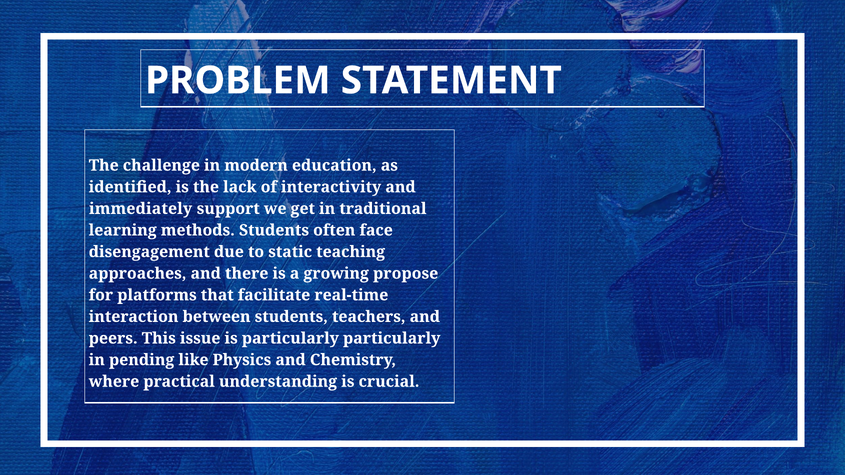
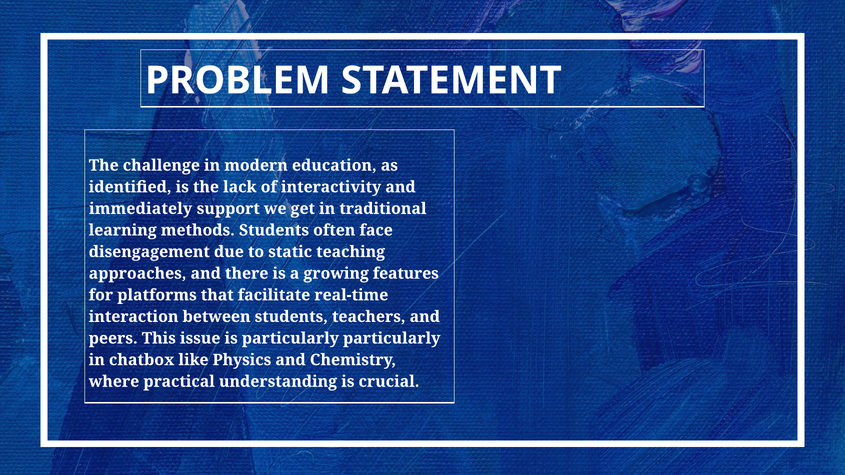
propose: propose -> features (406, 274)
pending: pending -> chatbox (142, 360)
